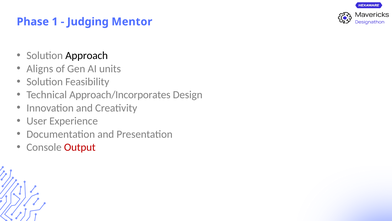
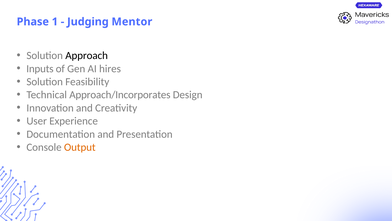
Aligns: Aligns -> Inputs (40, 69)
units: units -> hires (110, 69)
Output colour: red -> orange (80, 147)
